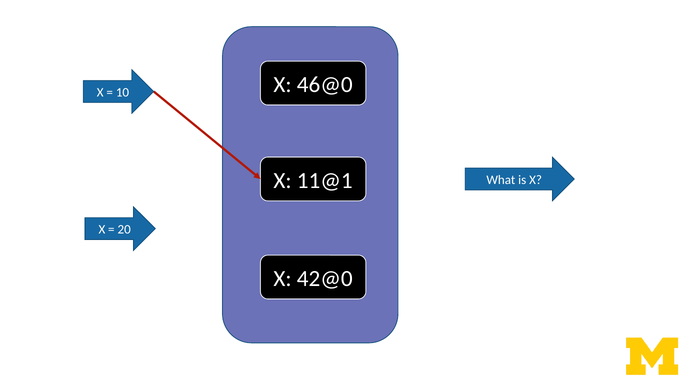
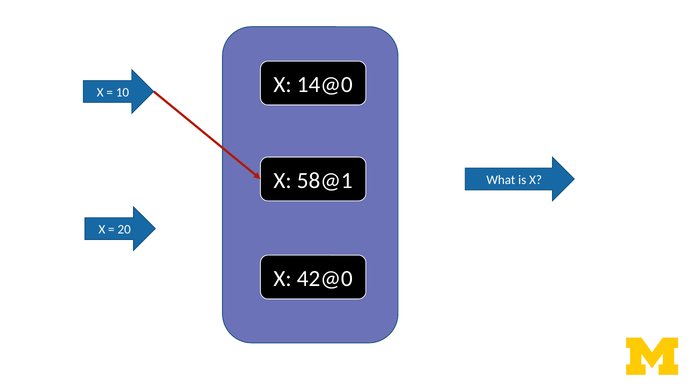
46@0: 46@0 -> 14@0 (325, 85)
11@1: 11@1 -> 58@1 (325, 181)
